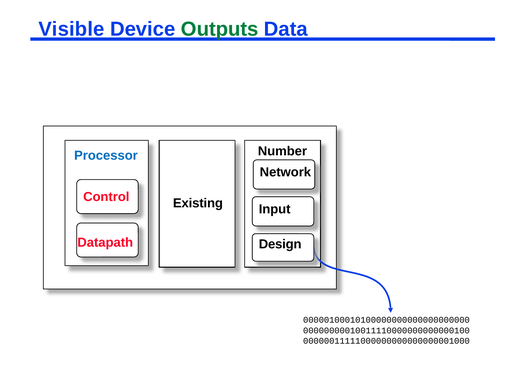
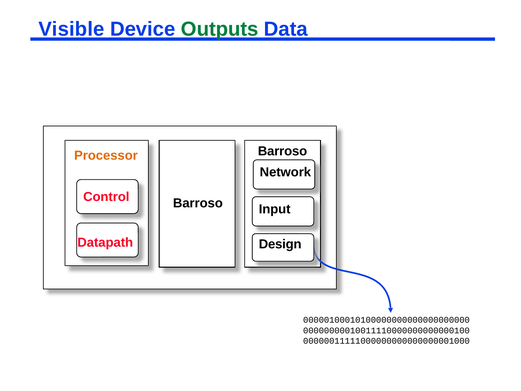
Number: Number -> Barroso (282, 151)
Processor colour: blue -> orange (106, 155)
Existing: Existing -> Barroso (198, 203)
